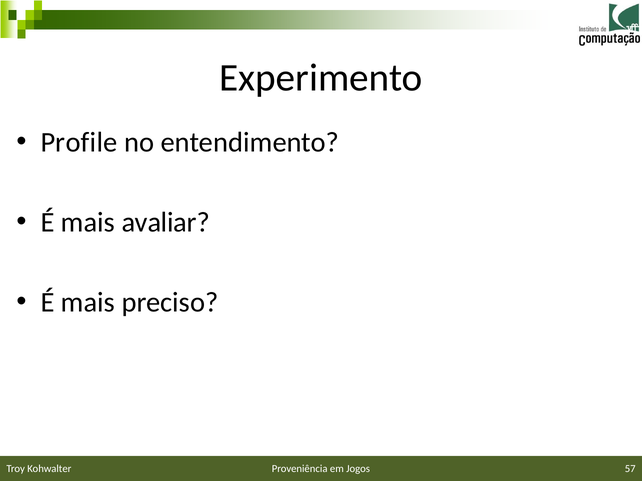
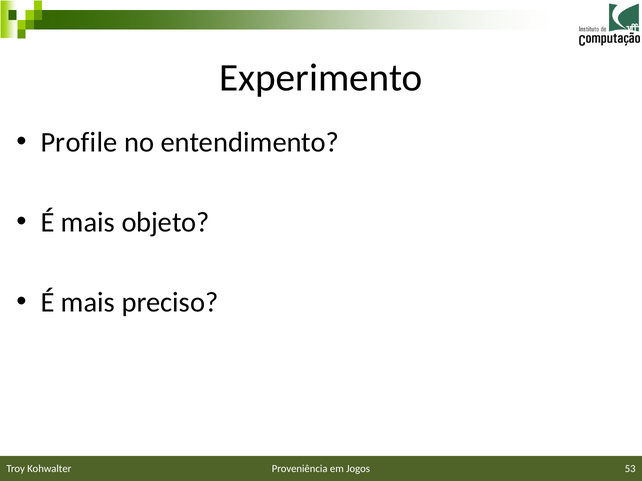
avaliar: avaliar -> objeto (166, 223)
57: 57 -> 53 (630, 469)
